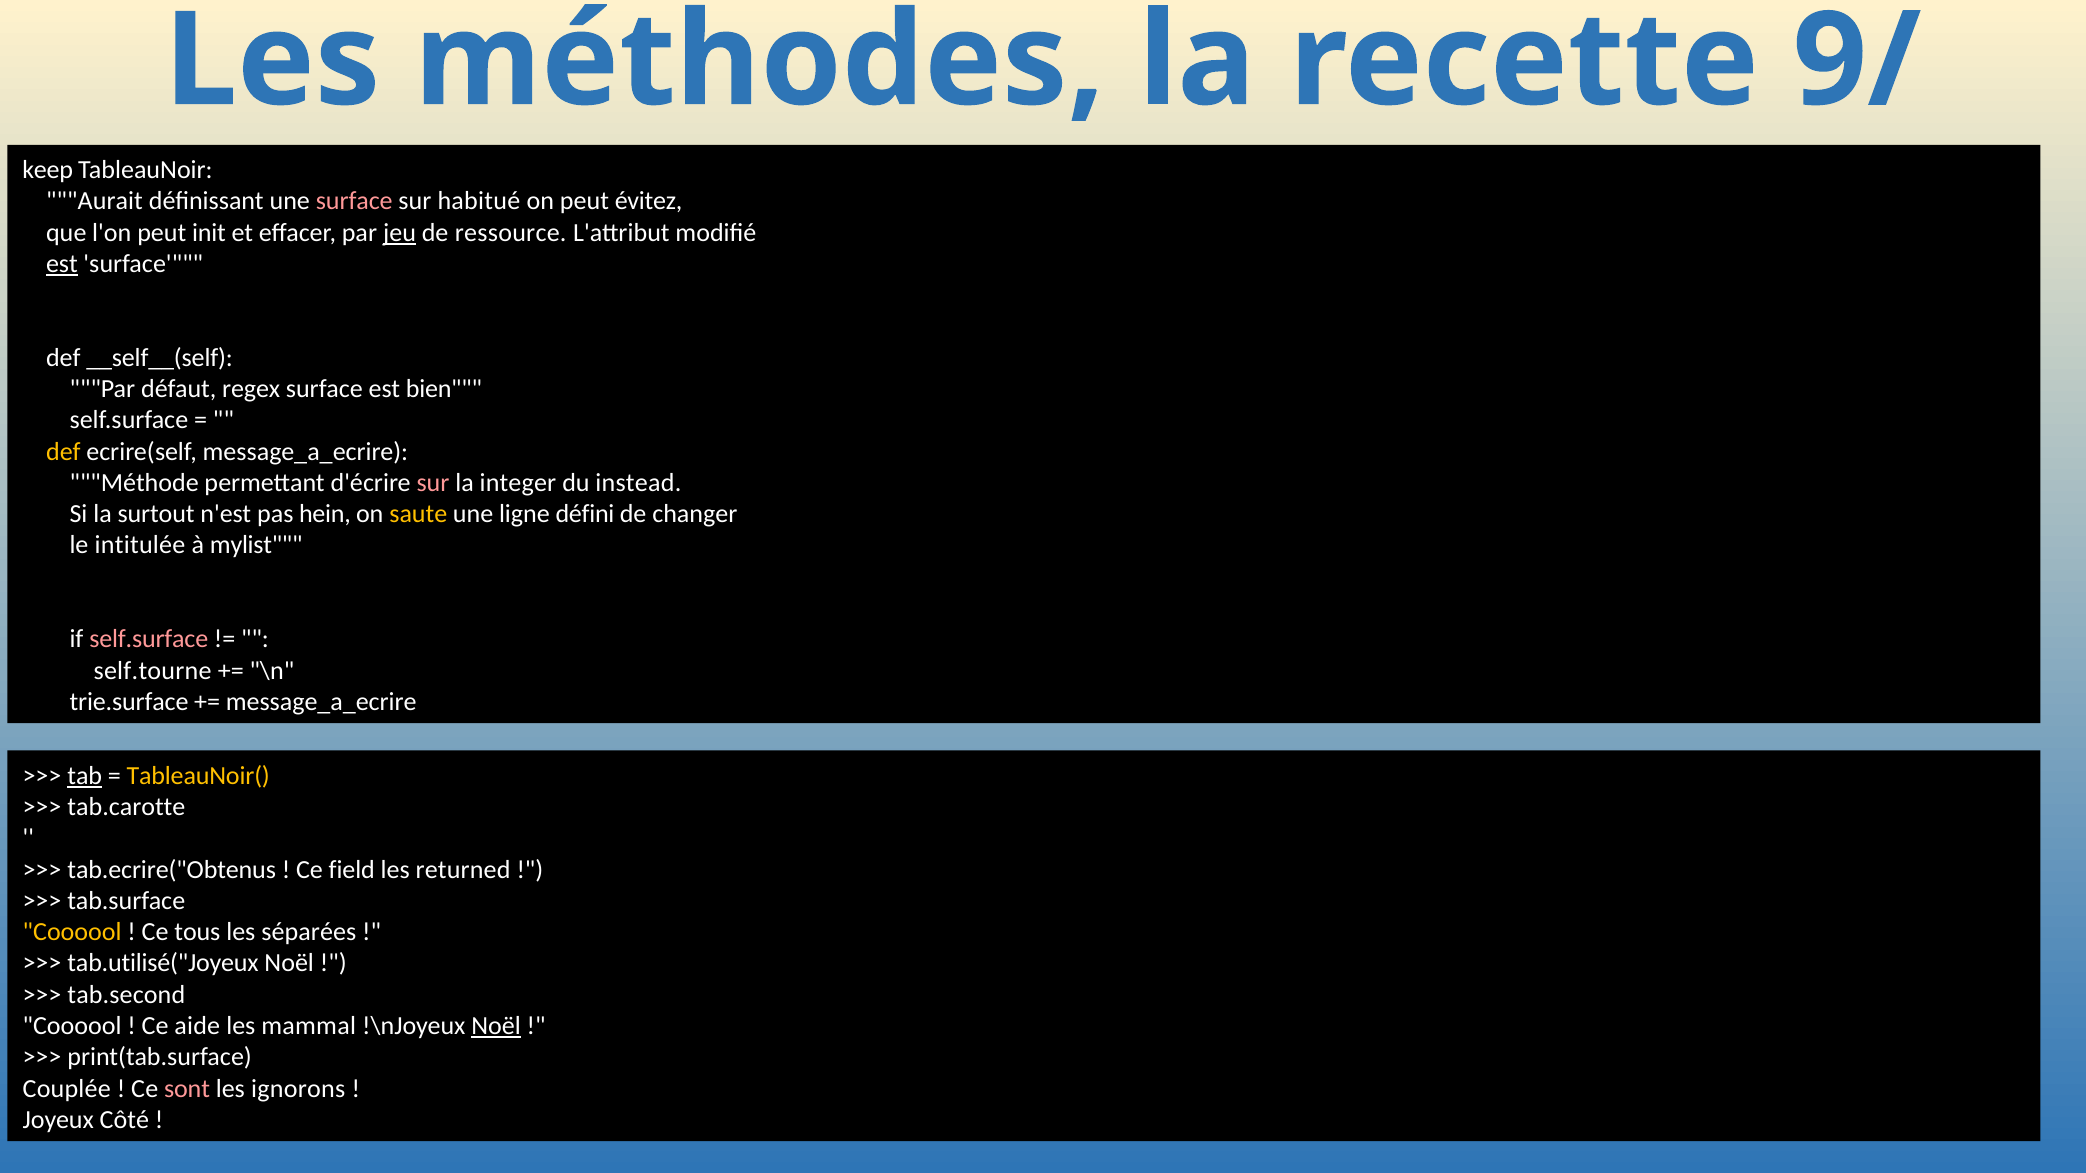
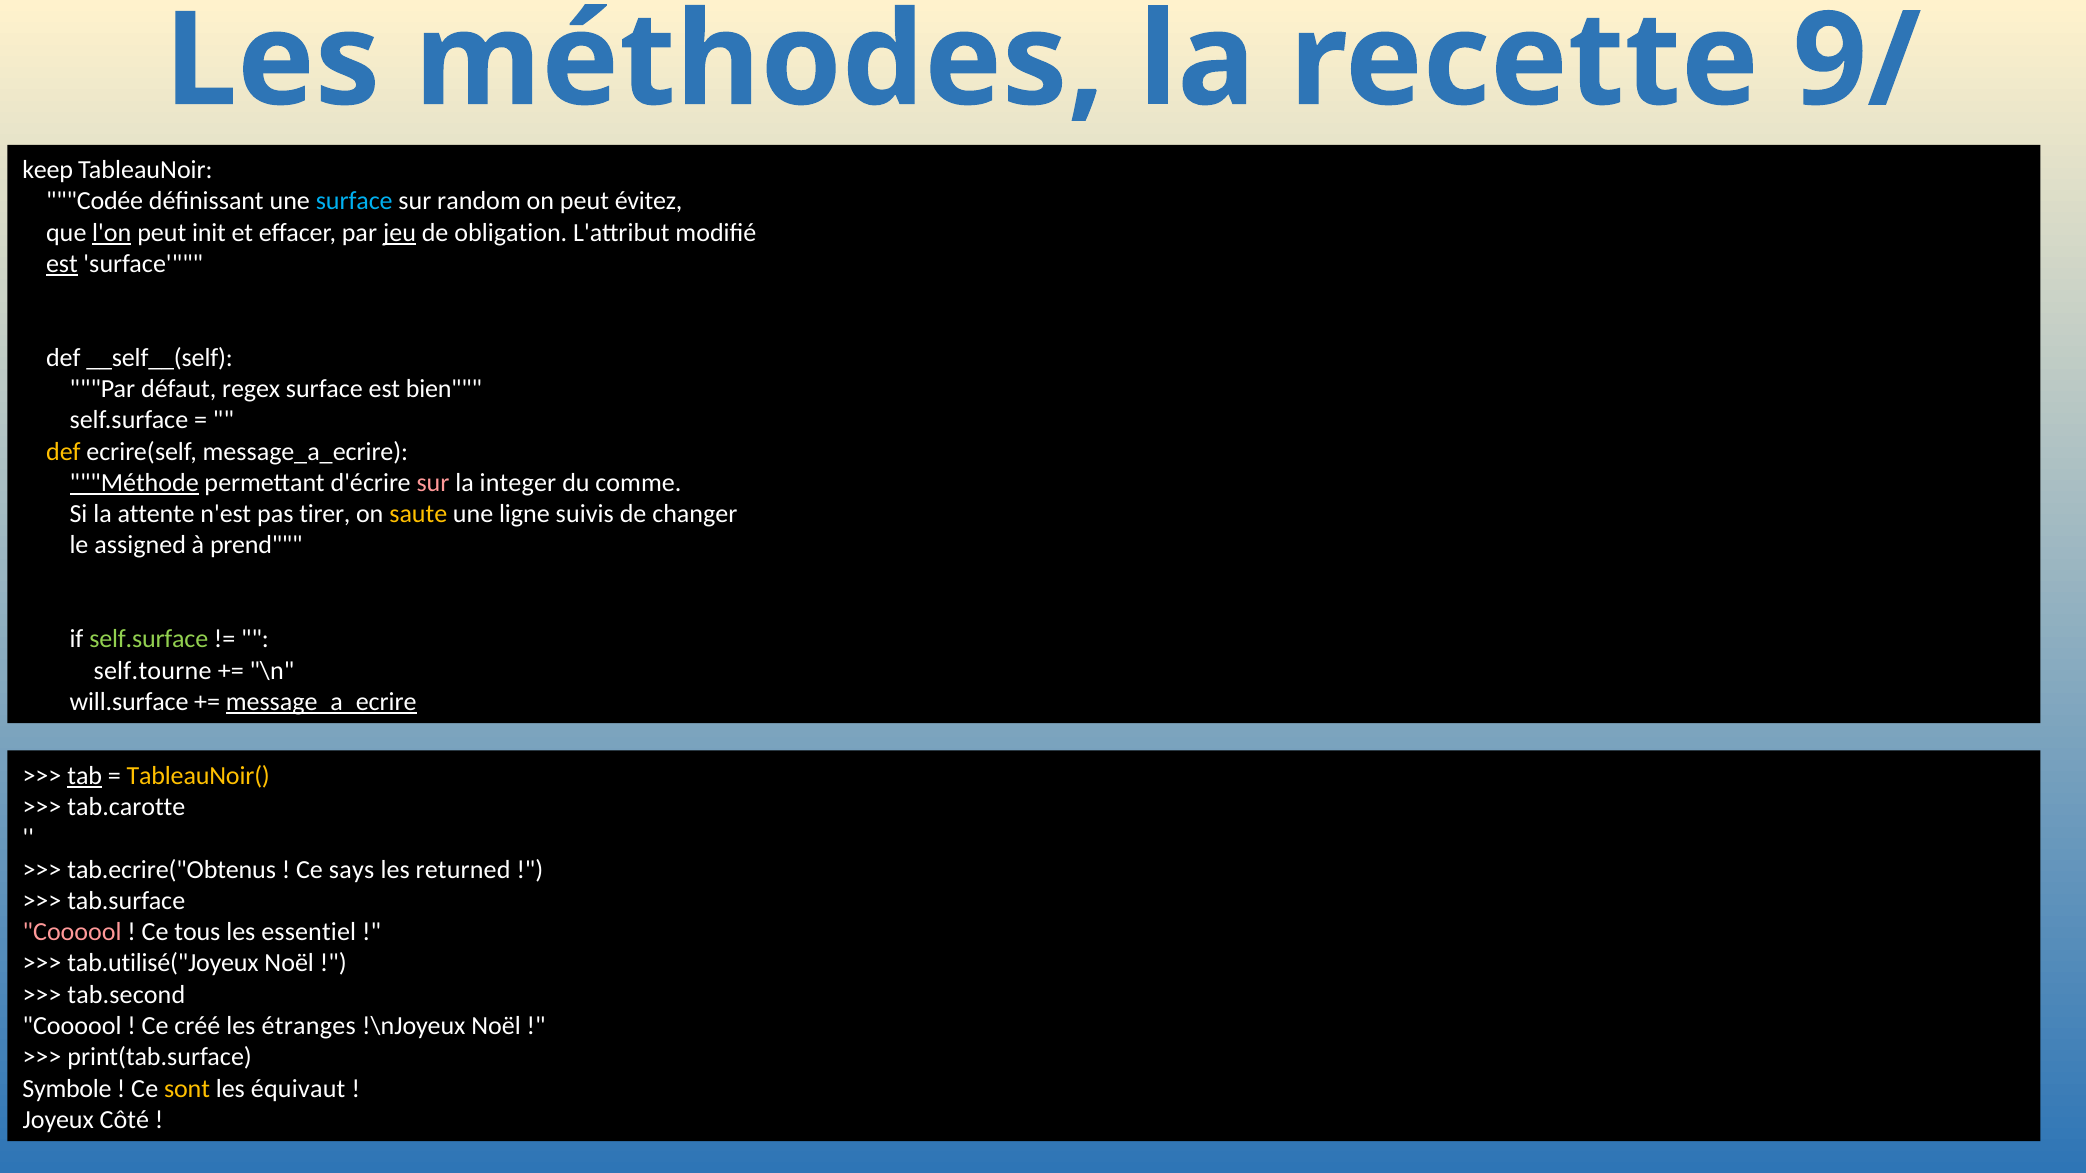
Aurait: Aurait -> Codée (95, 201)
surface colour: pink -> light blue (354, 201)
habitué: habitué -> random (479, 201)
l'on underline: none -> present (112, 233)
ressource: ressource -> obligation (511, 233)
Méthode underline: none -> present (134, 483)
instead: instead -> comme (638, 483)
surtout: surtout -> attente (156, 514)
hein: hein -> tirer (325, 514)
défini: défini -> suivis (585, 514)
intitulée: intitulée -> assigned (140, 546)
mylist: mylist -> prend (256, 546)
self.surface colour: pink -> light green (149, 639)
trie.surface: trie.surface -> will.surface (129, 702)
message_a_ecrire underline: none -> present (321, 702)
field: field -> says (352, 870)
Coooool colour: yellow -> pink (72, 932)
séparées: séparées -> essentiel (309, 932)
aide: aide -> créé (197, 1026)
mammal: mammal -> étranges (309, 1026)
Noël underline: present -> none (496, 1026)
Couplée: Couplée -> Symbole (67, 1089)
sont colour: pink -> yellow (187, 1089)
ignorons: ignorons -> équivaut (298, 1089)
